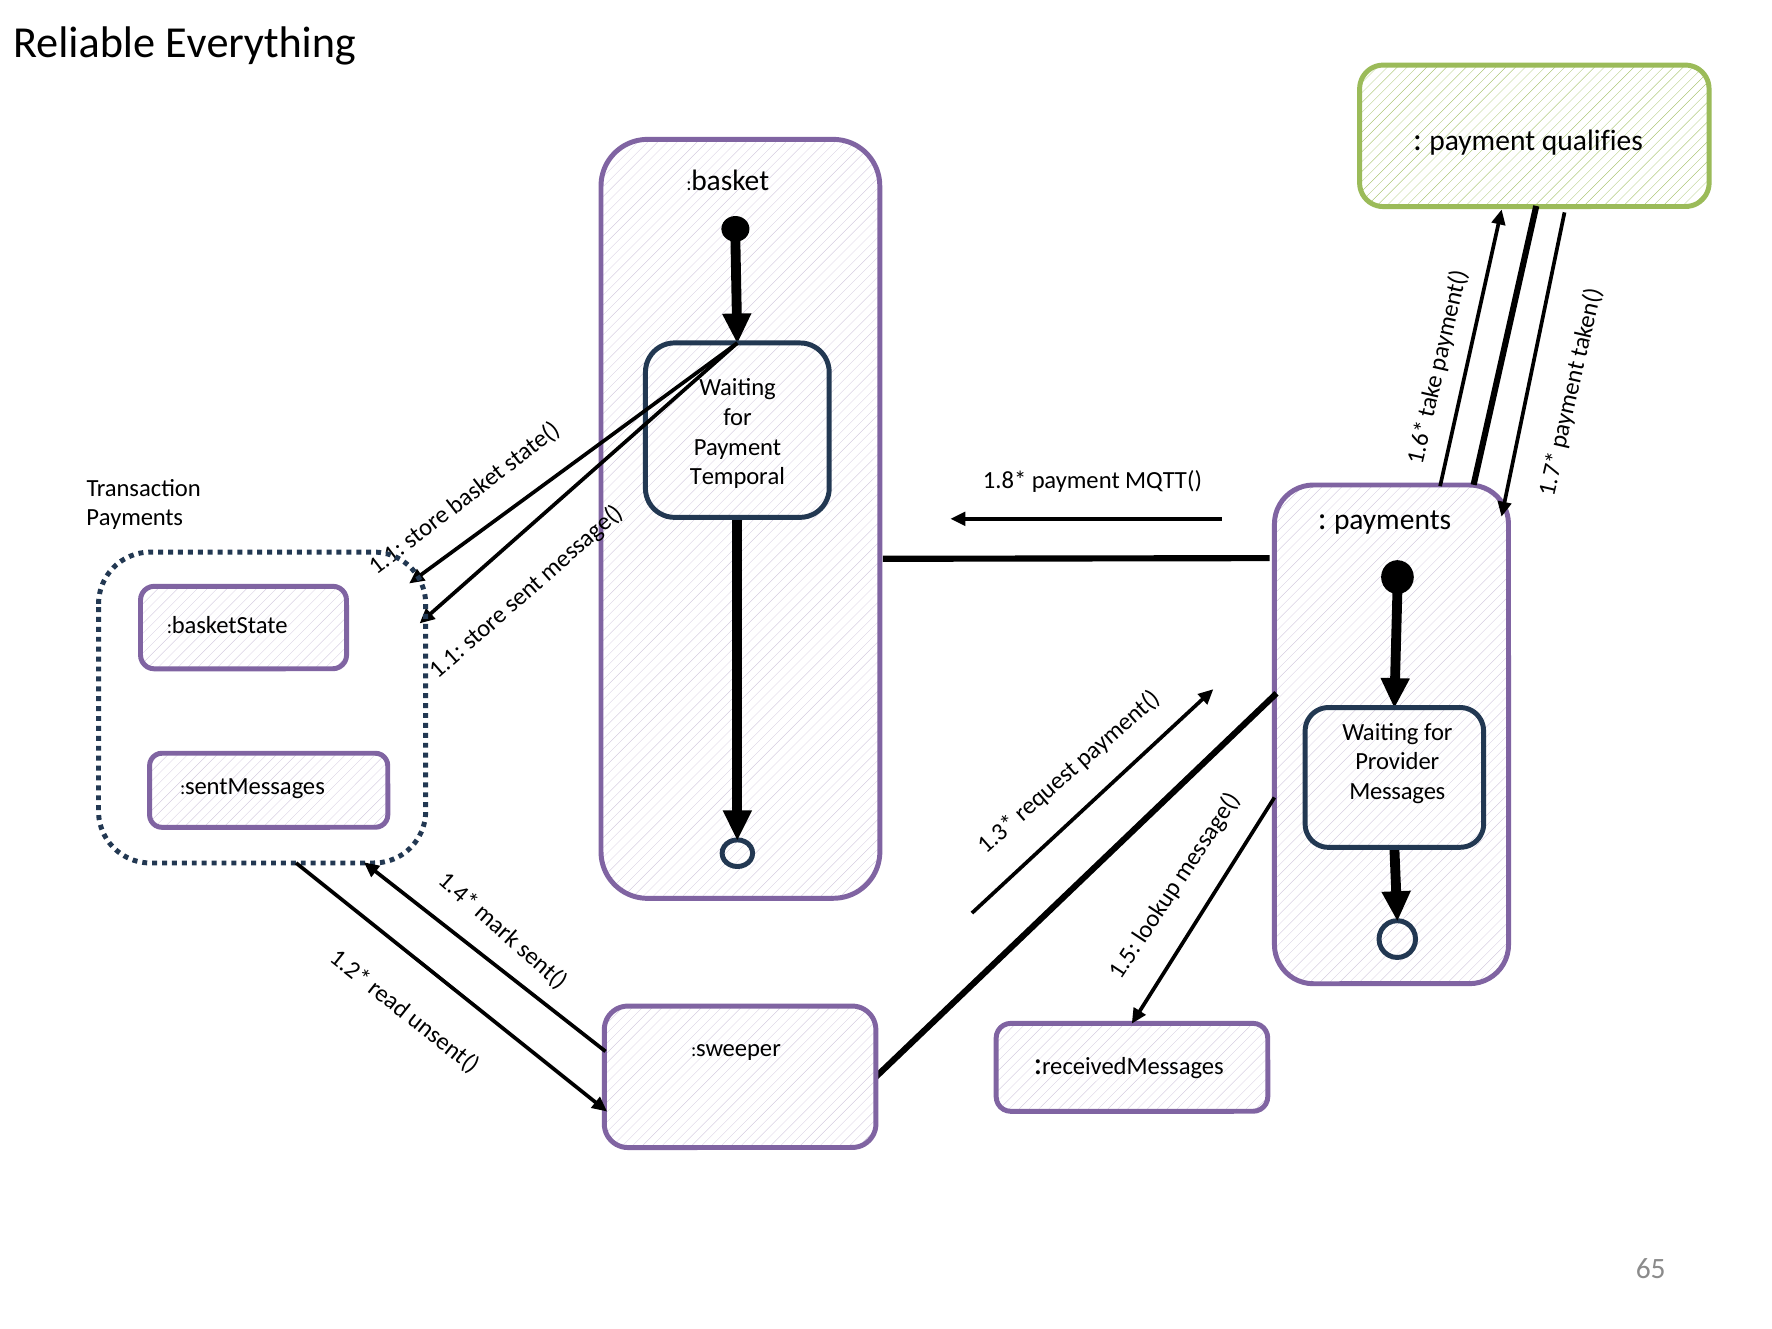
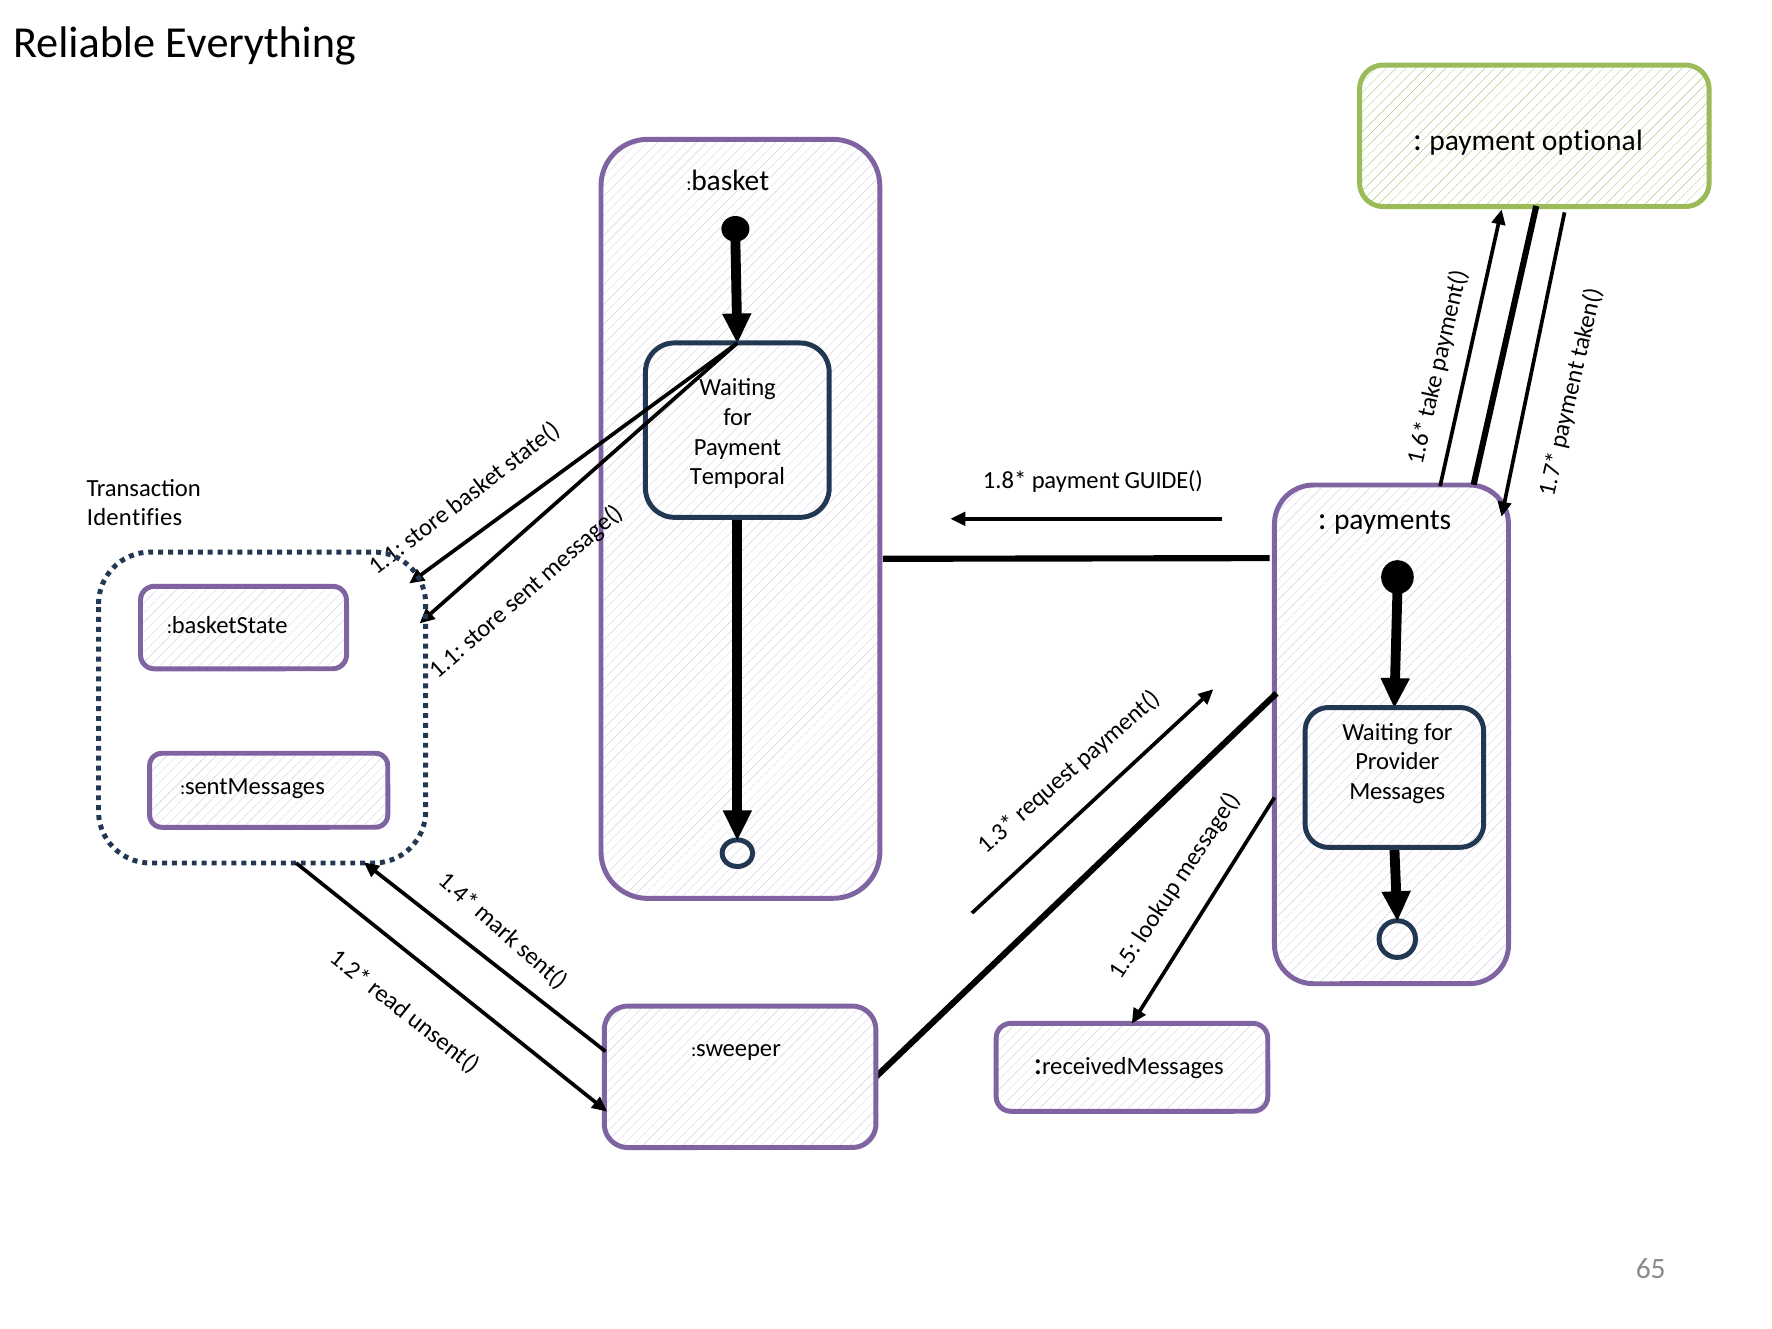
qualifies: qualifies -> optional (1592, 141)
MQTT(: MQTT( -> GUIDE( (1164, 480)
Payments: Payments -> Identifies (135, 518)
